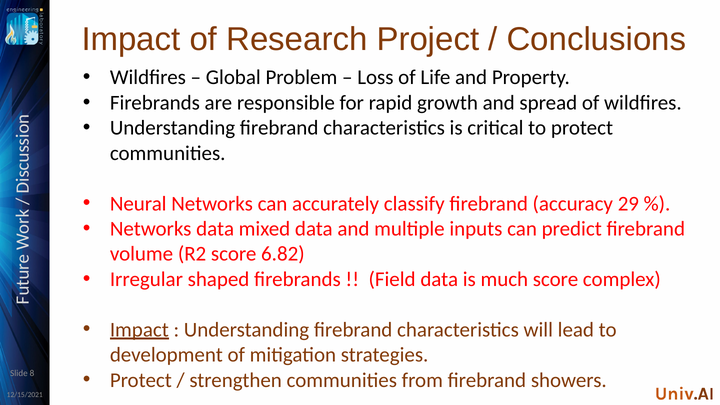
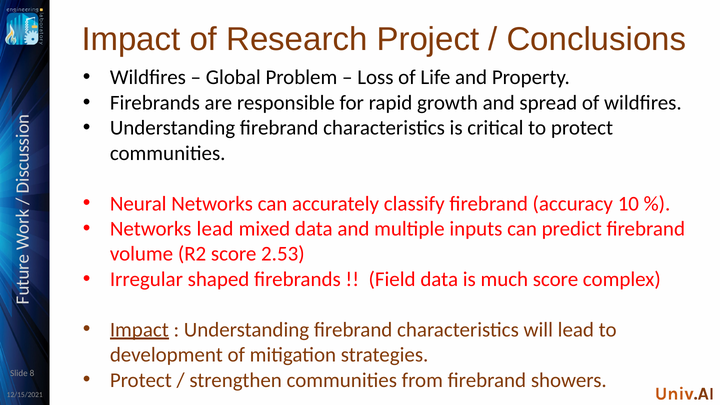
29: 29 -> 10 (628, 204)
Networks data: data -> lead (215, 229)
6.82: 6.82 -> 2.53 (283, 254)
